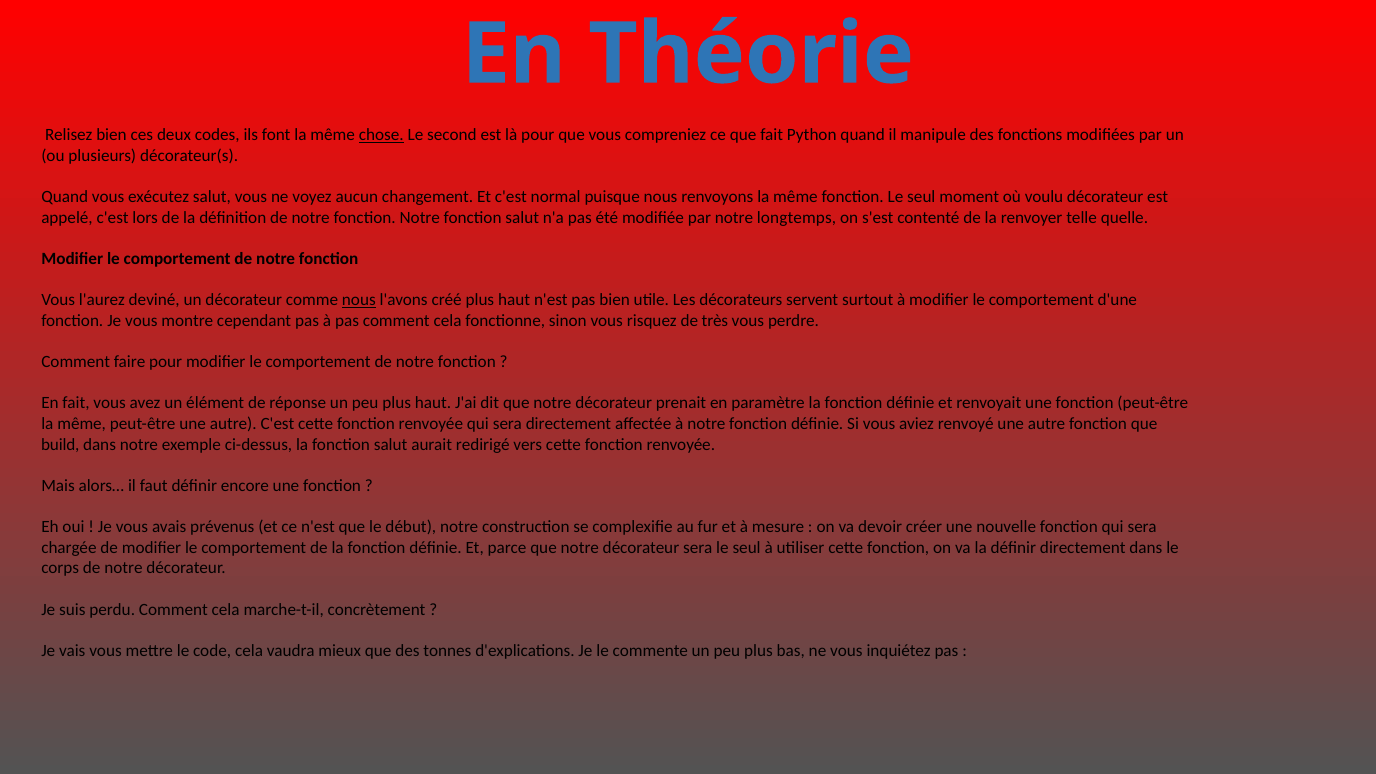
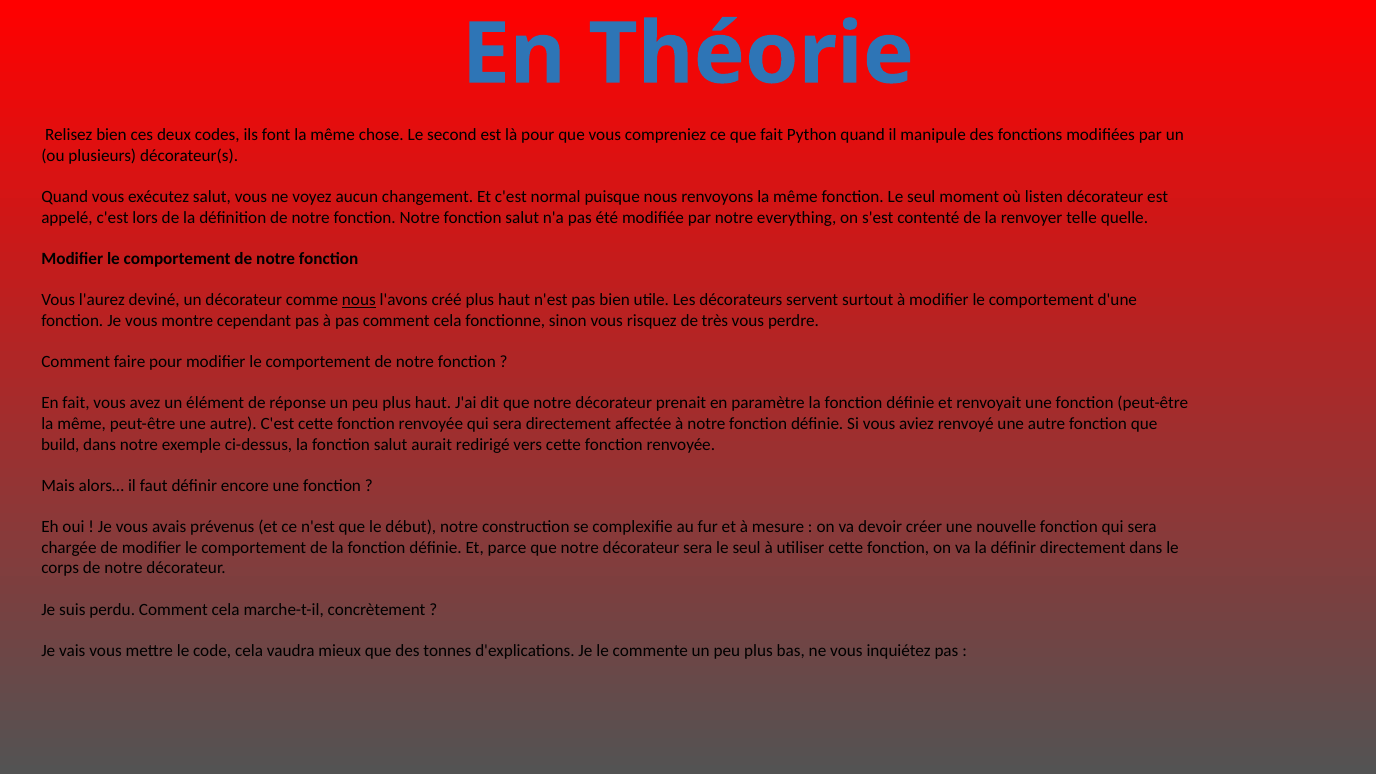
chose underline: present -> none (381, 135)
voulu: voulu -> listen (1044, 197)
longtemps: longtemps -> everything (797, 217)
